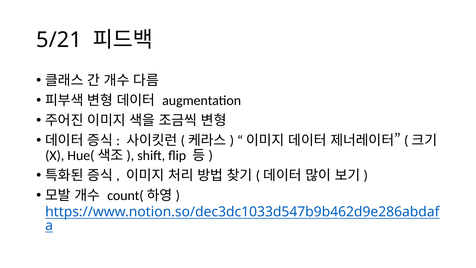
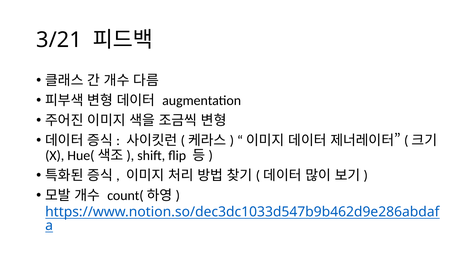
5/21: 5/21 -> 3/21 (59, 40)
